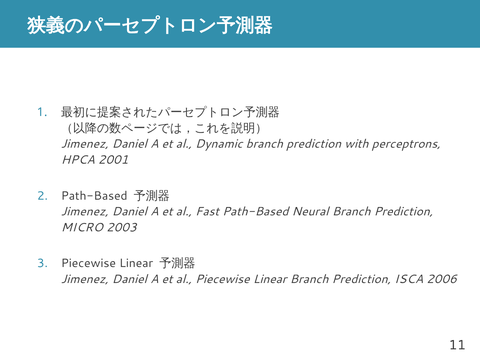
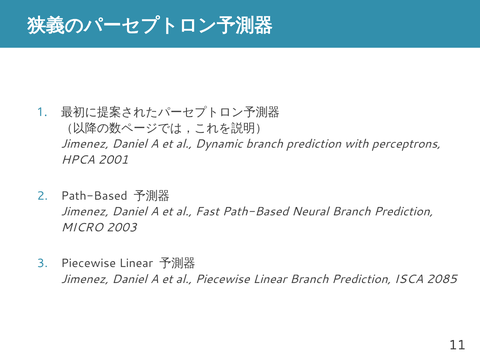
2006: 2006 -> 2085 (442, 279)
